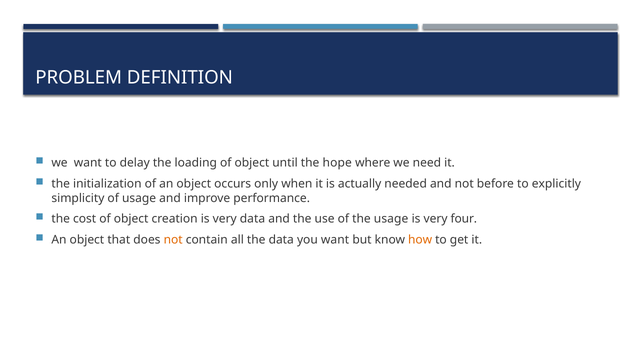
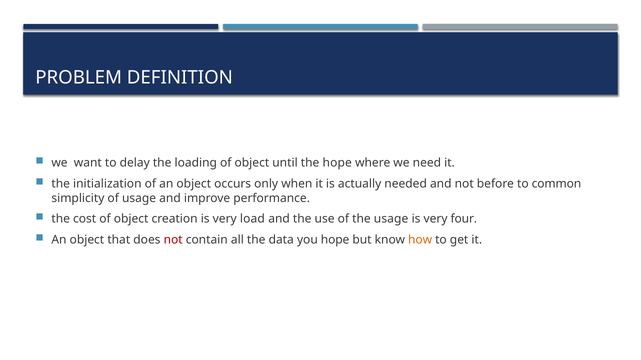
explicitly: explicitly -> common (556, 184)
very data: data -> load (252, 219)
not colour: orange -> red (173, 240)
you want: want -> hope (335, 240)
